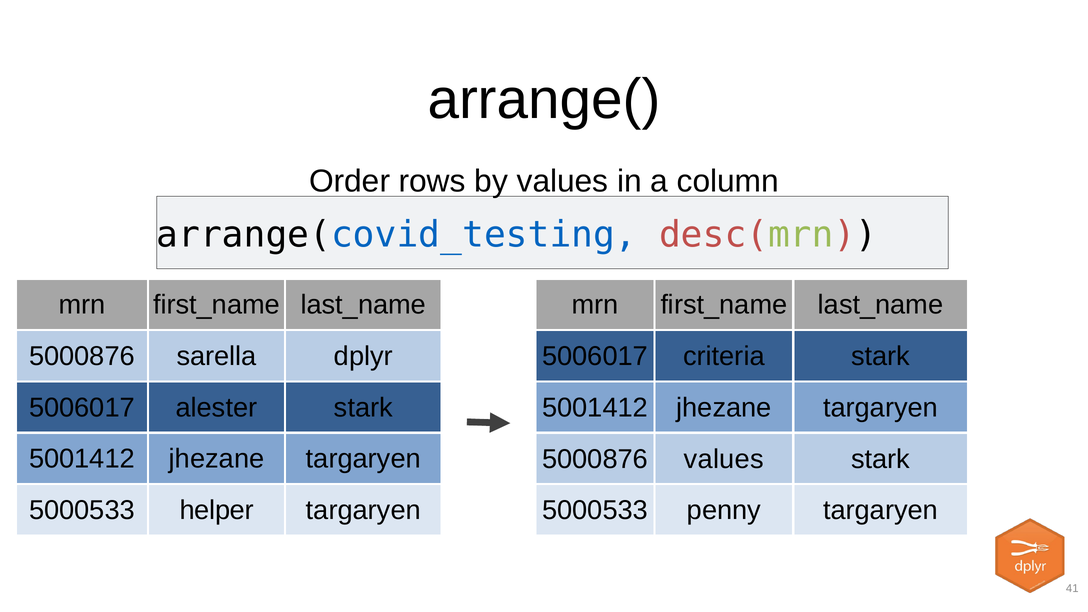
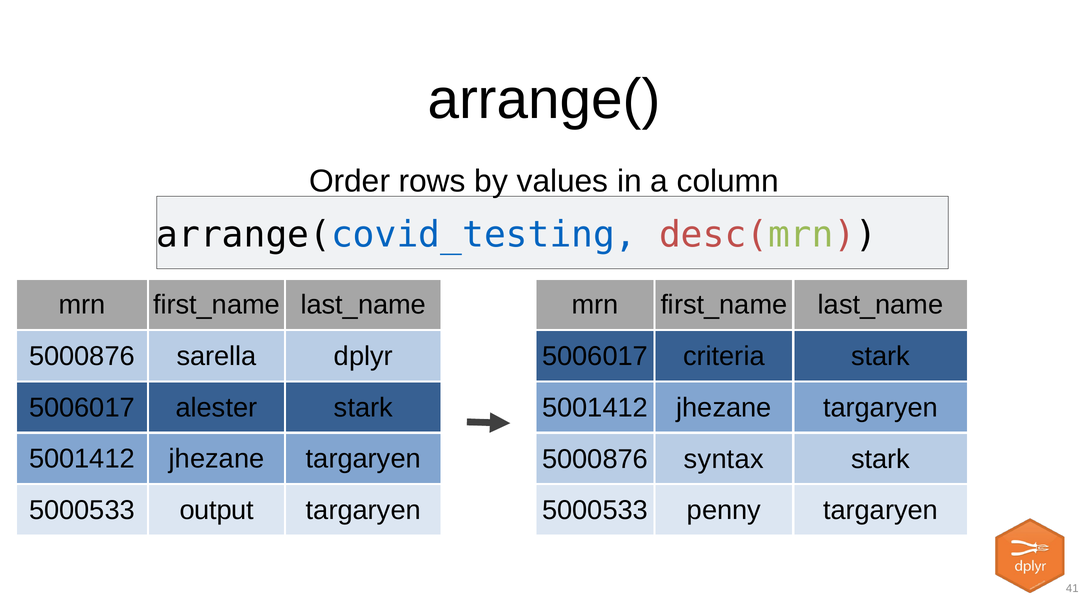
5000876 values: values -> syntax (724, 459)
helper: helper -> output (217, 510)
